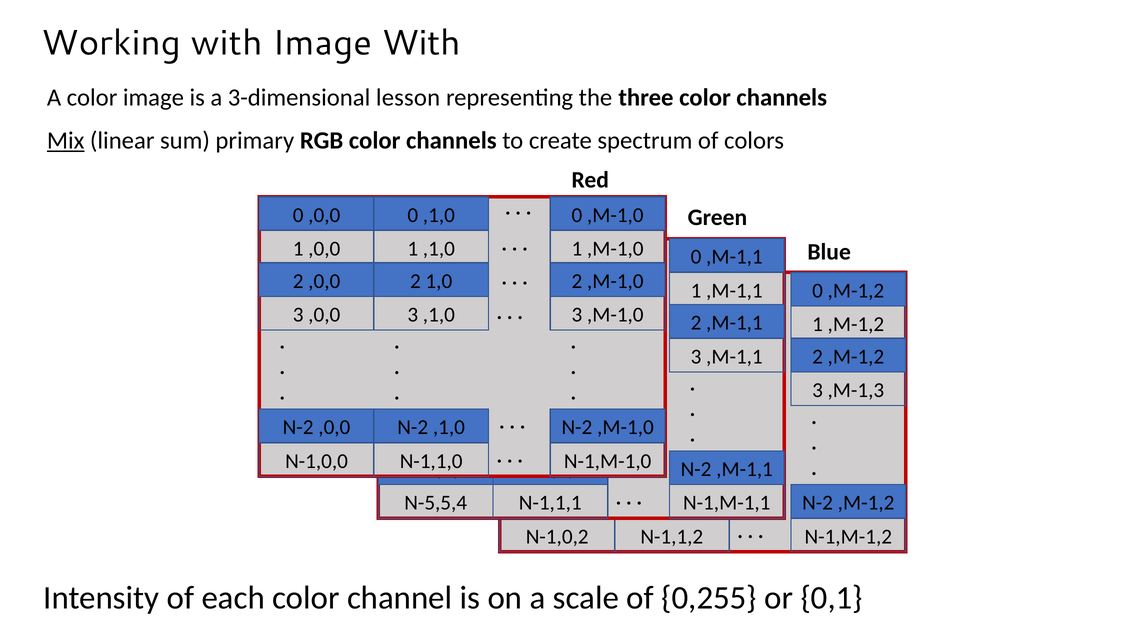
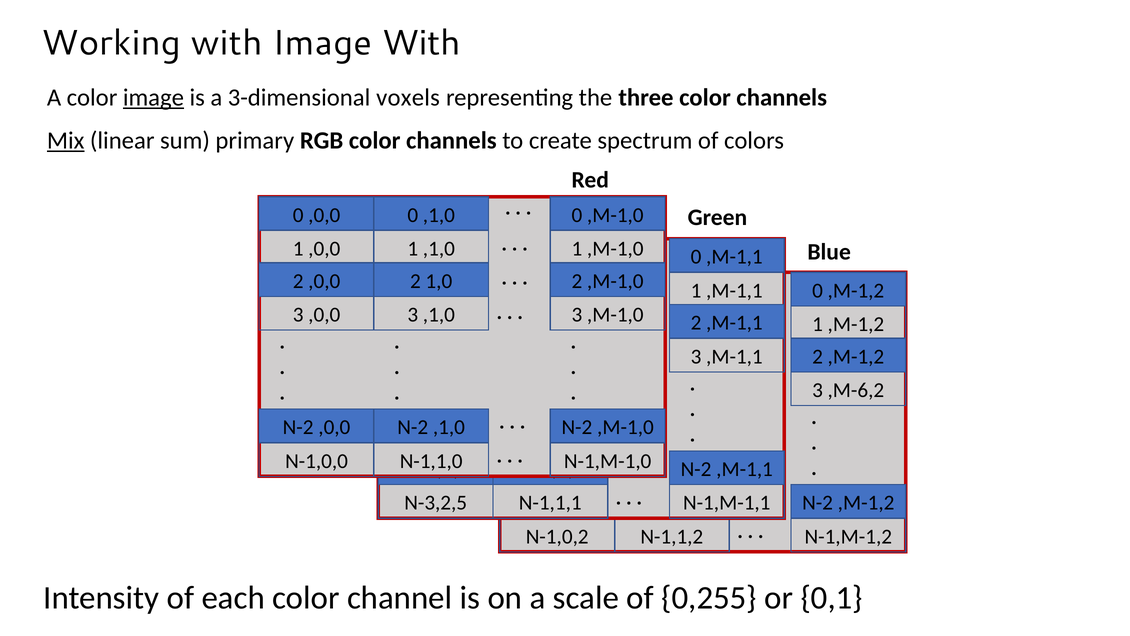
image underline: none -> present (153, 97)
lesson: lesson -> voxels (408, 97)
,M-1,3: ,M-1,3 -> ,M-6,2 (856, 390)
N-5,5,4: N-5,5,4 -> N-3,2,5 (436, 503)
